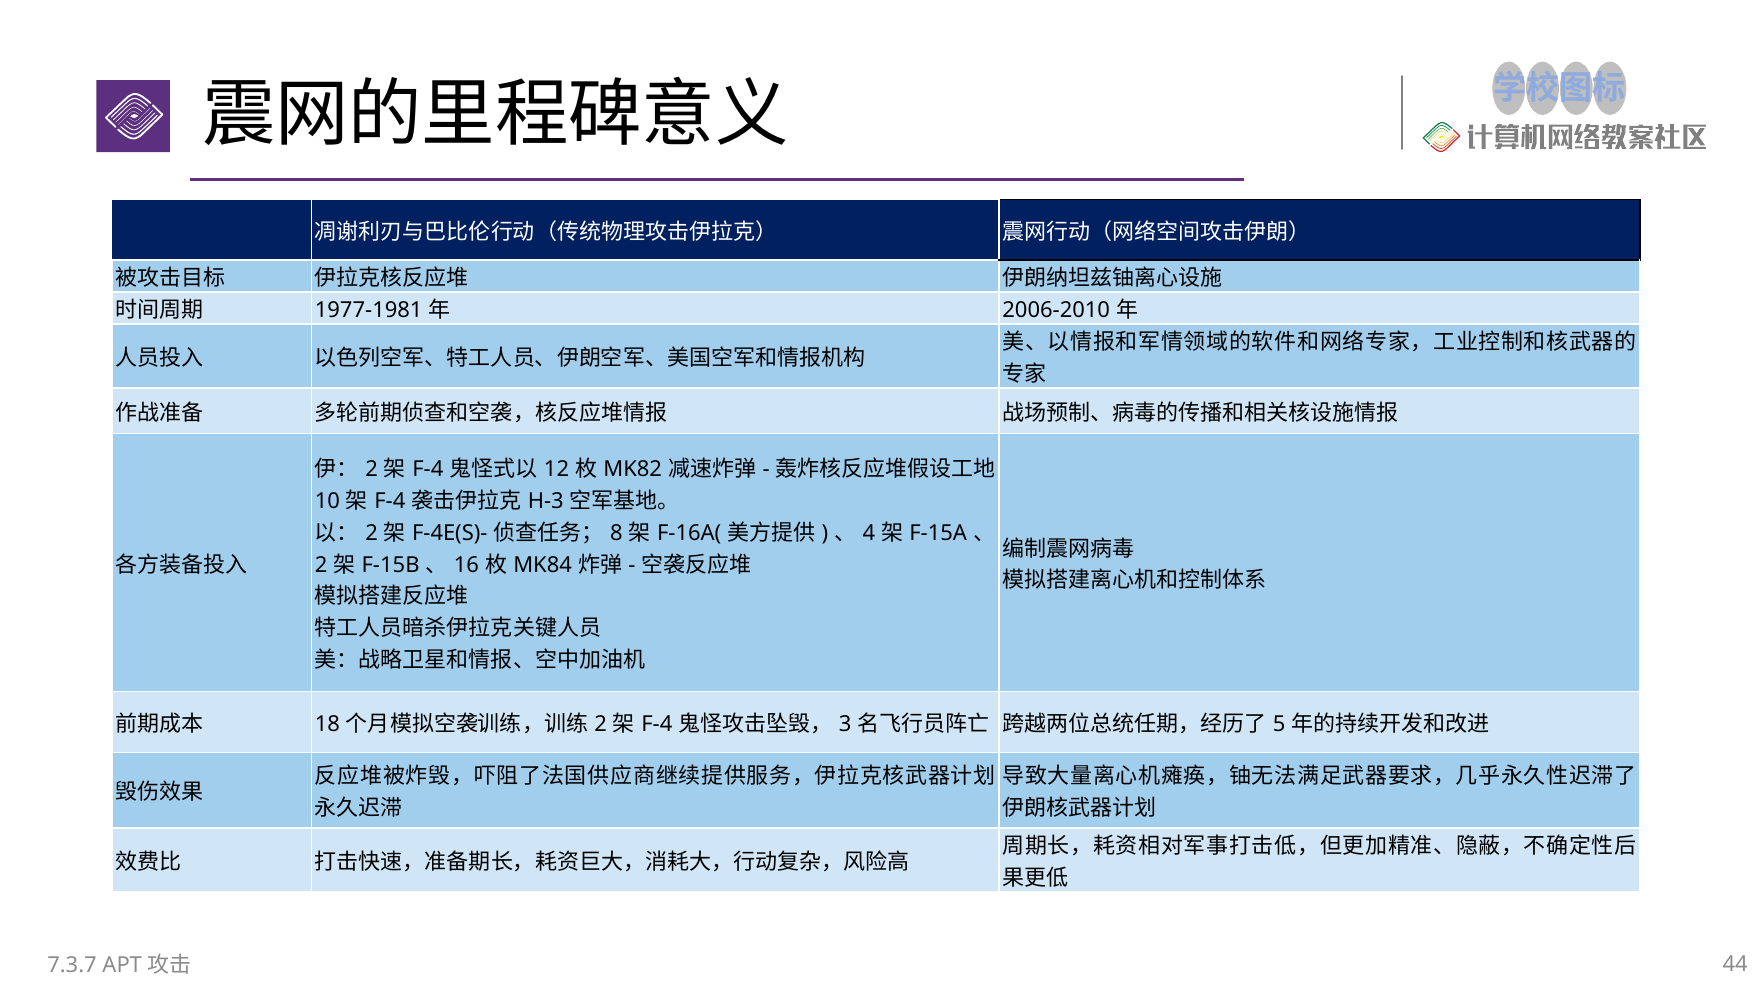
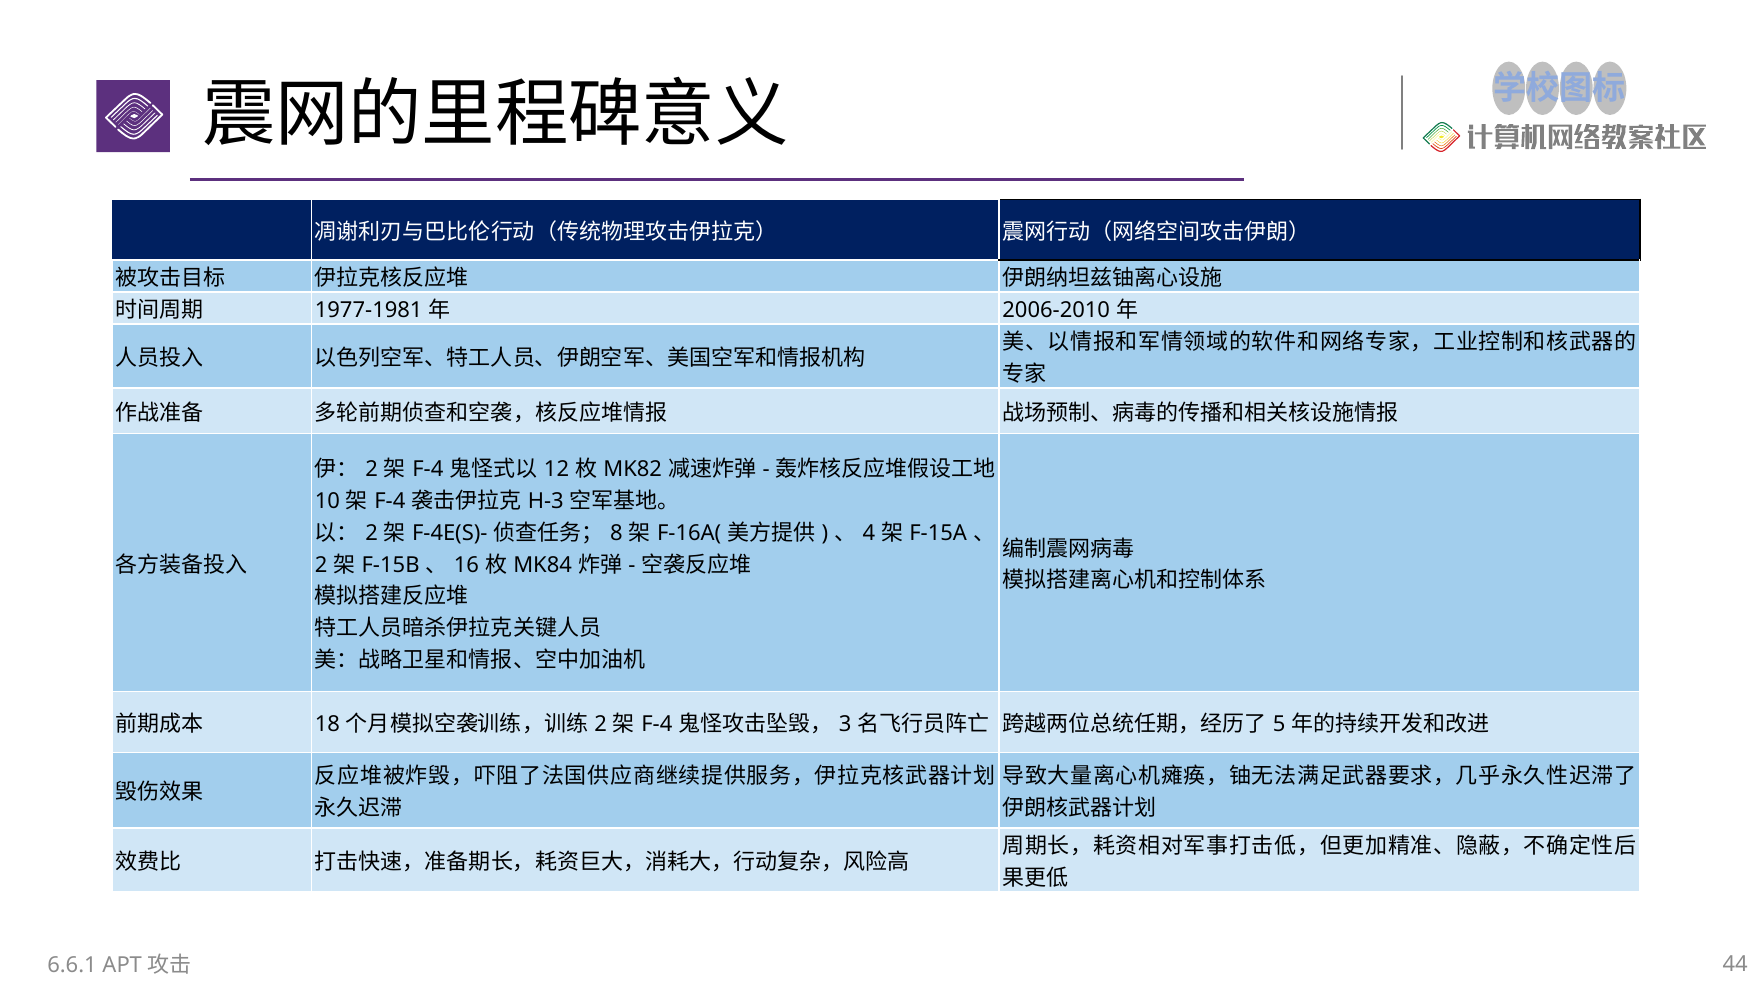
7.3.7: 7.3.7 -> 6.6.1 (72, 965)
